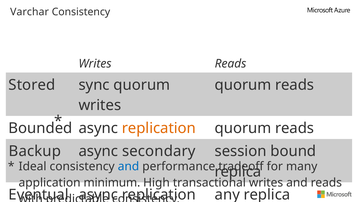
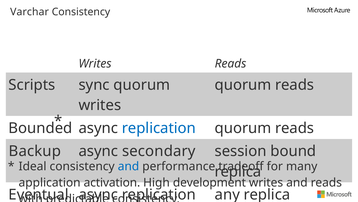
Stored: Stored -> Scripts (32, 85)
replication colour: orange -> blue (159, 128)
minimum: minimum -> activation (112, 182)
transactional: transactional -> development (209, 182)
